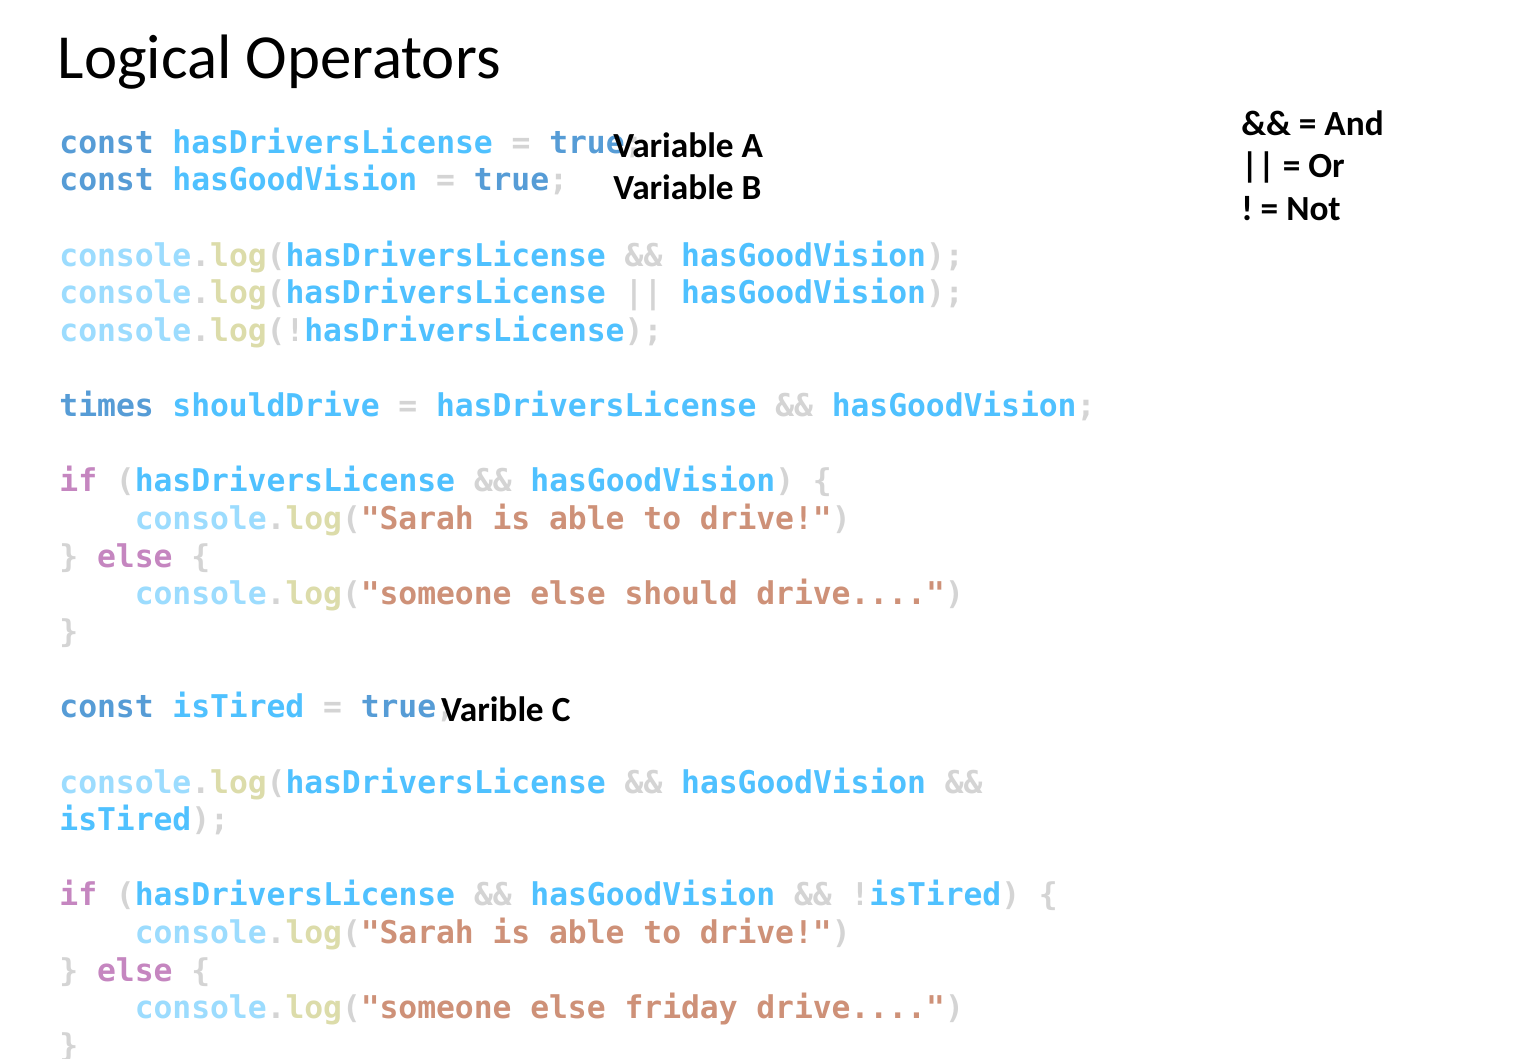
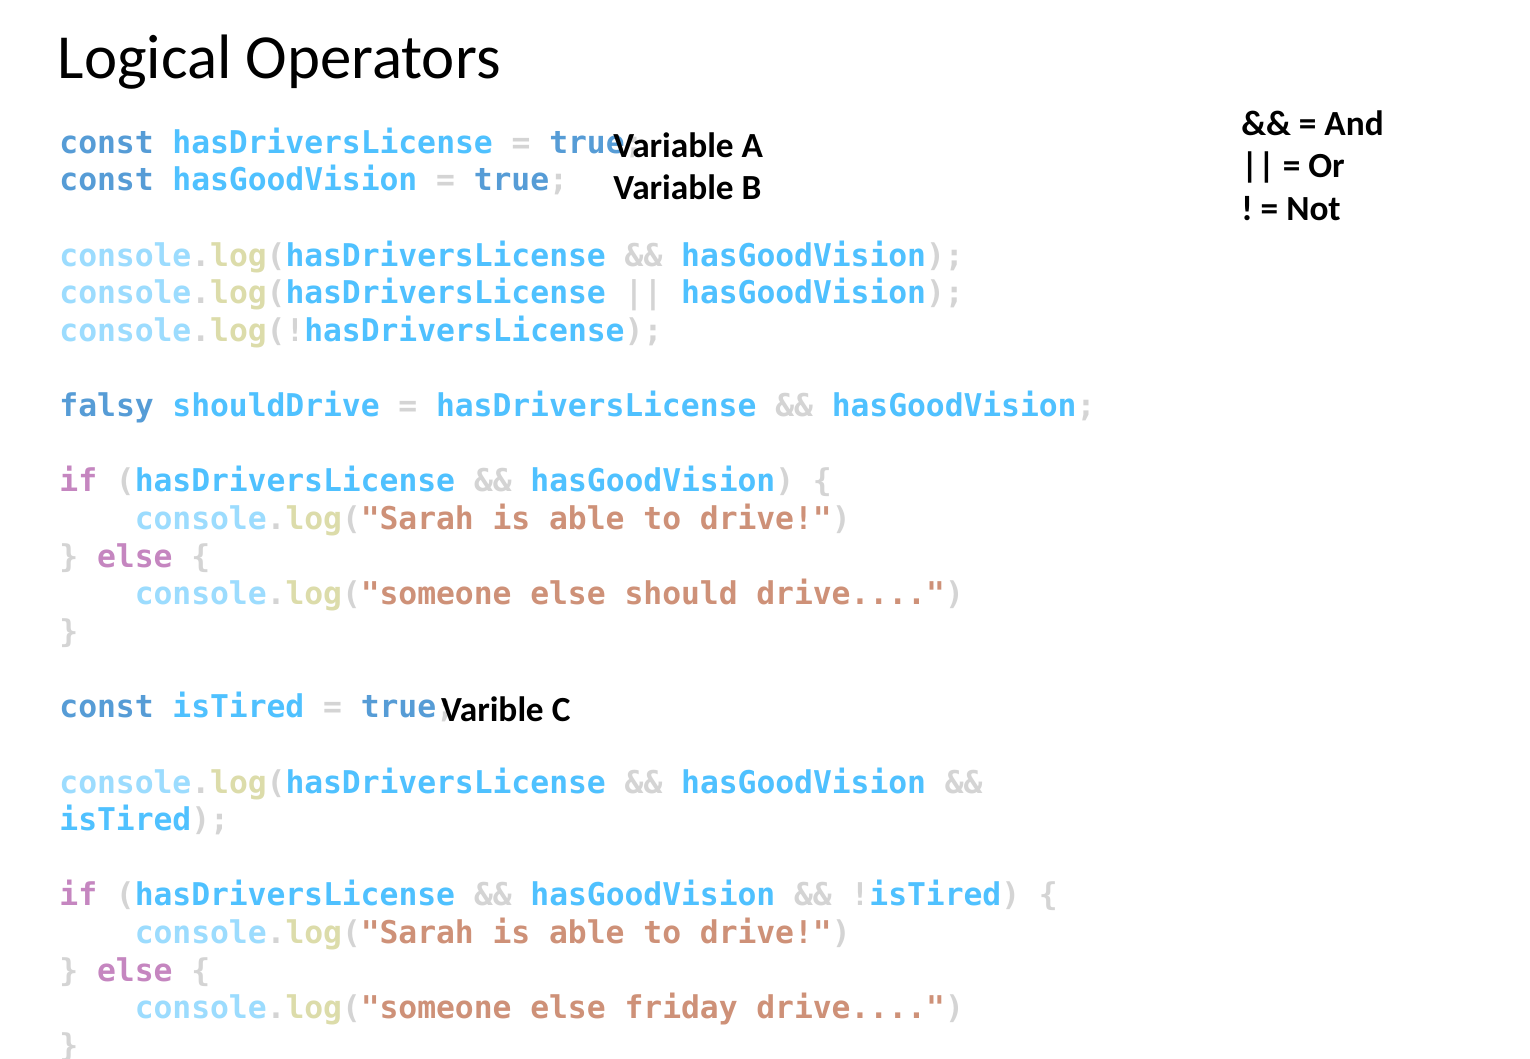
times: times -> falsy (107, 406)
